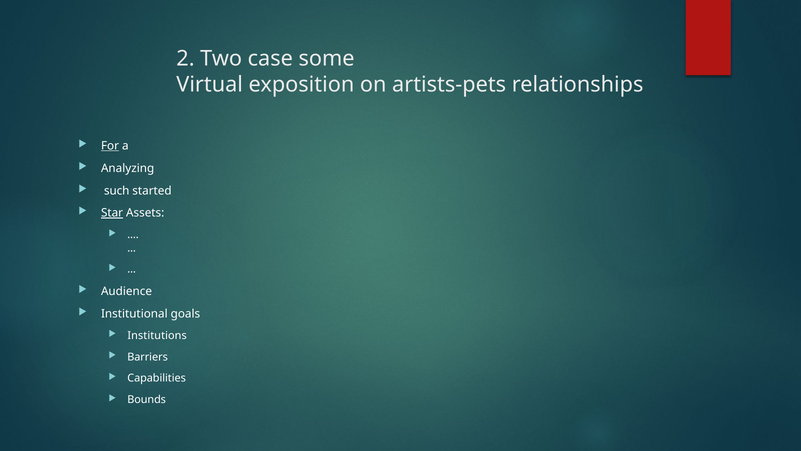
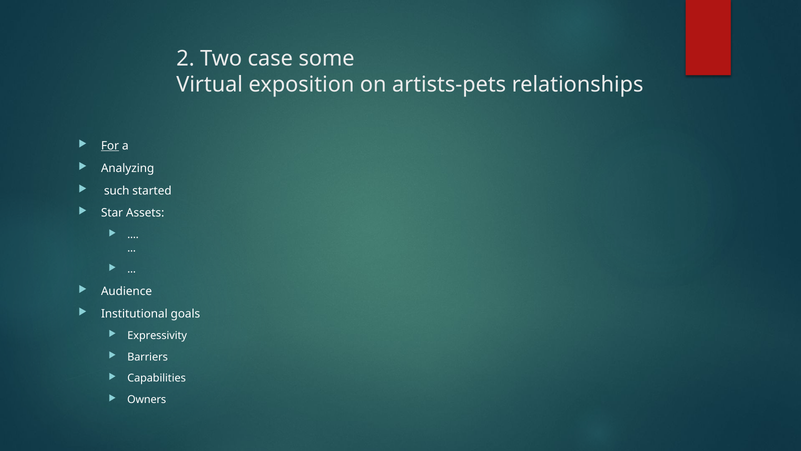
Star underline: present -> none (112, 213)
Institutions: Institutions -> Expressivity (157, 335)
Bounds: Bounds -> Owners (147, 399)
